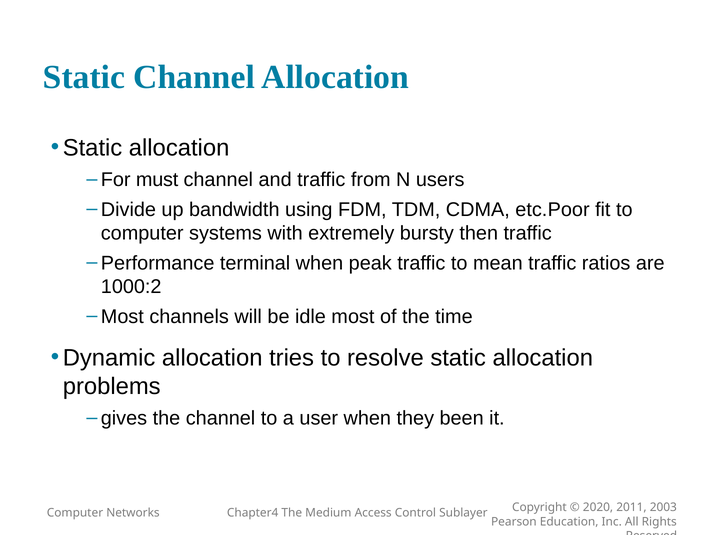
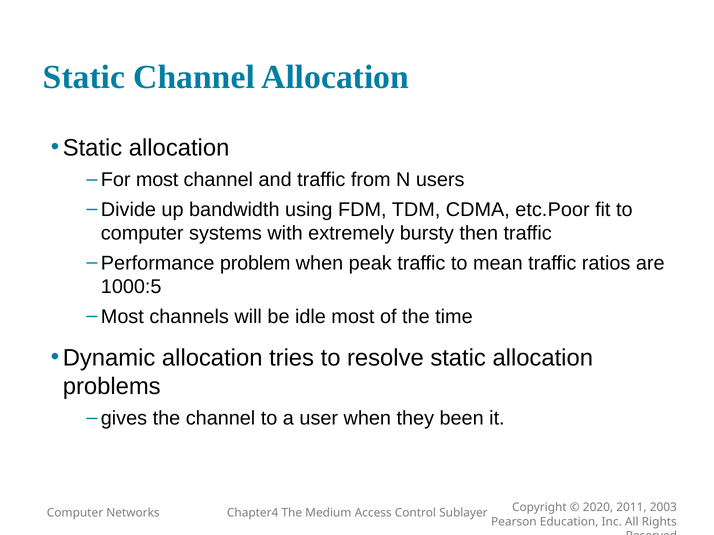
For must: must -> most (157, 180)
terminal: terminal -> problem (255, 263)
1000:2: 1000:2 -> 1000:5 (131, 287)
